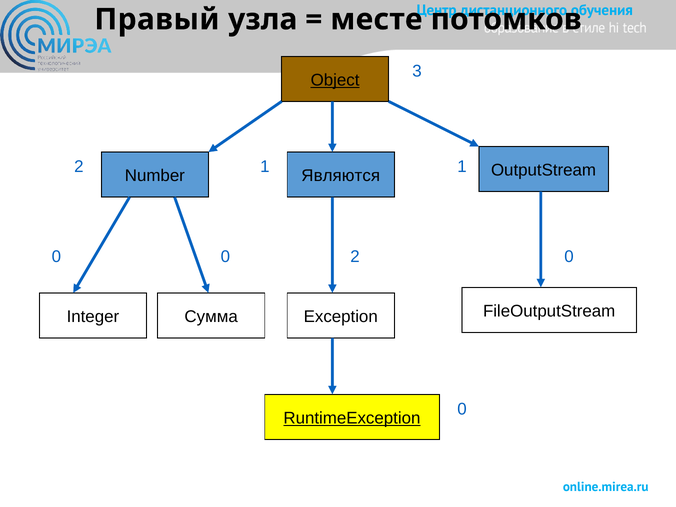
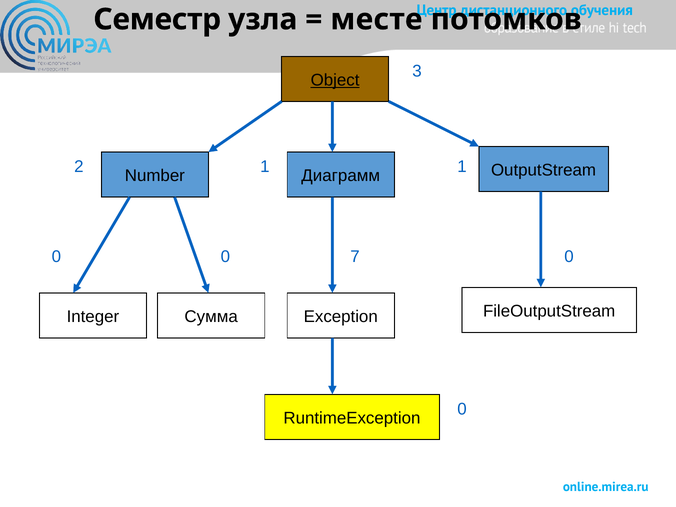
Правый: Правый -> Семестр (157, 19)
Являются: Являются -> Диаграмм (341, 176)
0 2: 2 -> 7 (355, 257)
RuntimeException underline: present -> none (352, 418)
